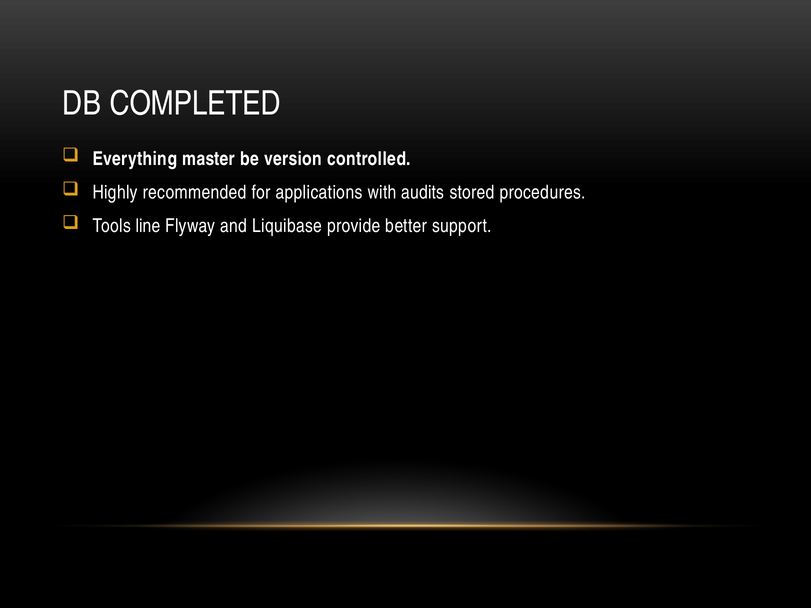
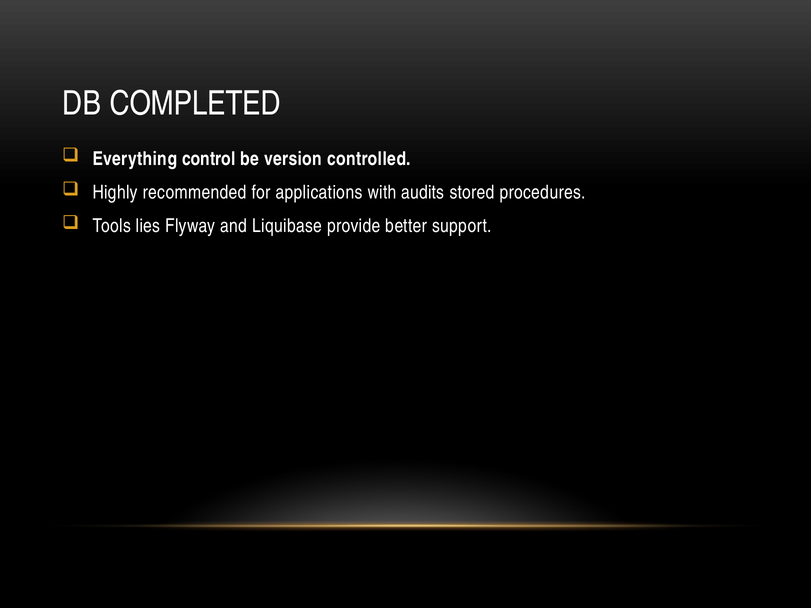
master: master -> control (209, 159)
line: line -> lies (148, 226)
